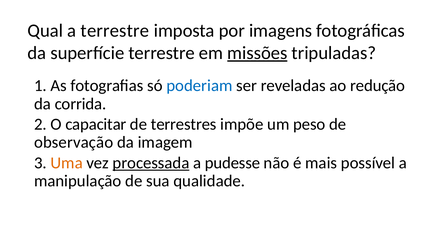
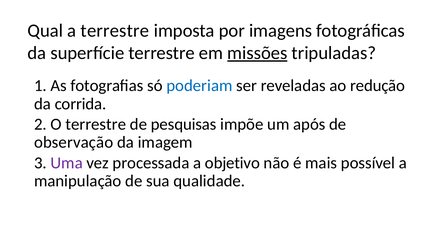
O capacitar: capacitar -> terrestre (96, 124)
terrestres: terrestres -> pesquisas (184, 124)
peso: peso -> após (309, 124)
Uma colour: orange -> purple (67, 163)
processada underline: present -> none (151, 163)
pudesse: pudesse -> objetivo (232, 163)
